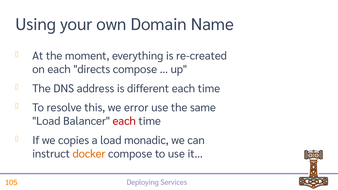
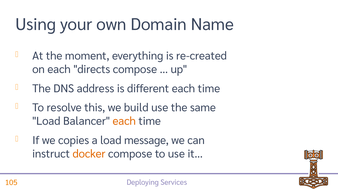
error: error -> build (136, 108)
each colour: red -> orange (124, 121)
monadic: monadic -> message (146, 140)
